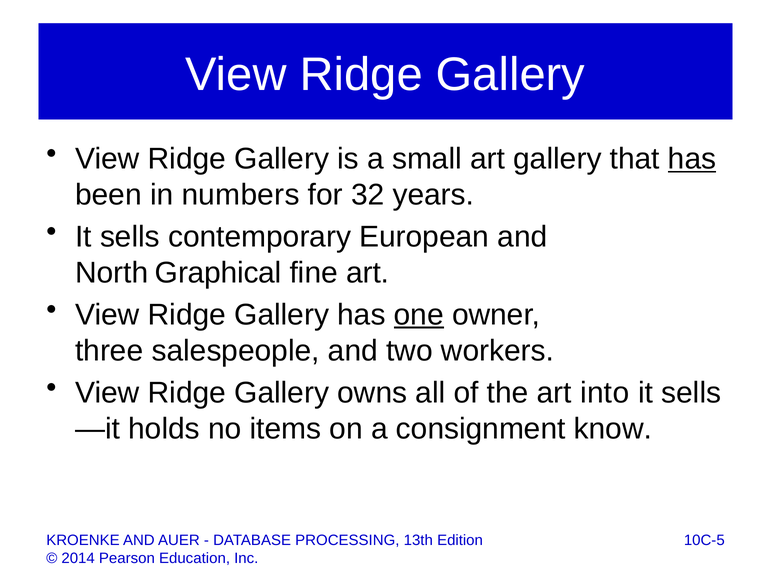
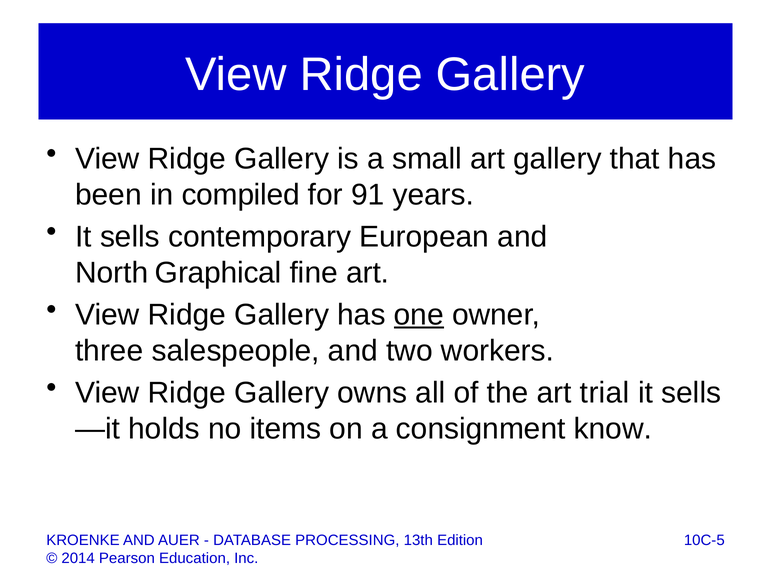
has underline: present -> none (692, 159)
numbers: numbers -> compiled (241, 195)
32: 32 -> 91 (368, 195)
into: into -> trial (605, 393)
